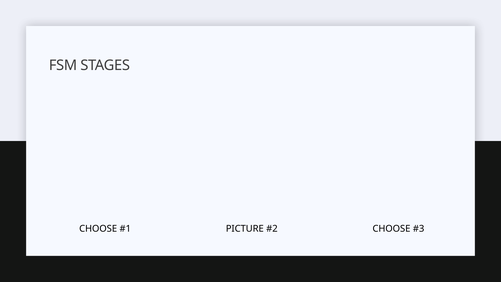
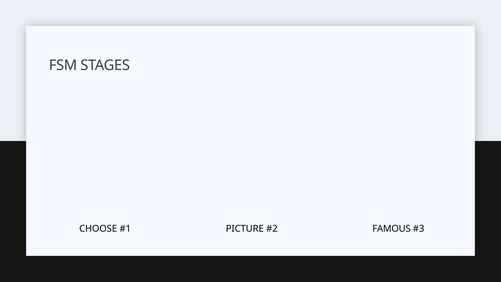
CHOOSE: CHOOSE -> FAMOUS (392, 229)
